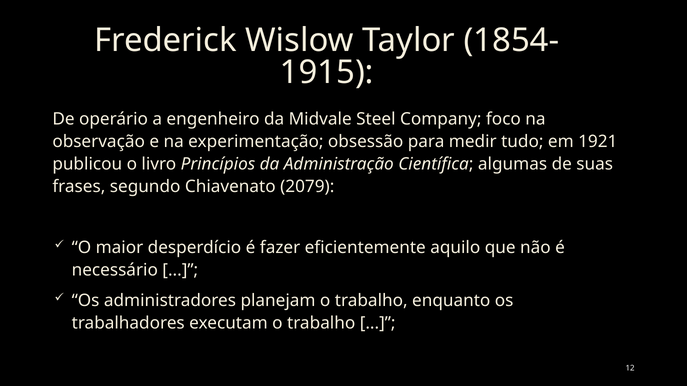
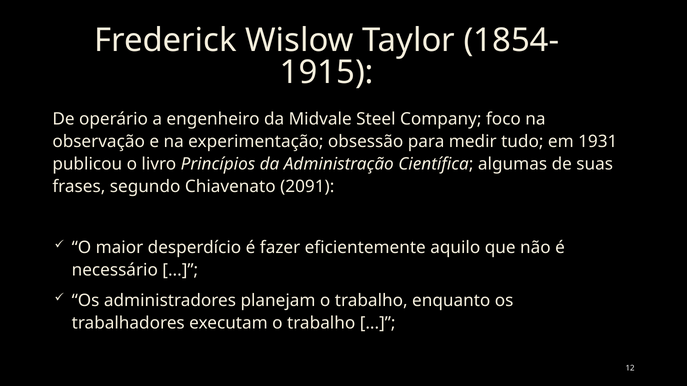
1921: 1921 -> 1931 (598, 142)
2079: 2079 -> 2091 (307, 187)
